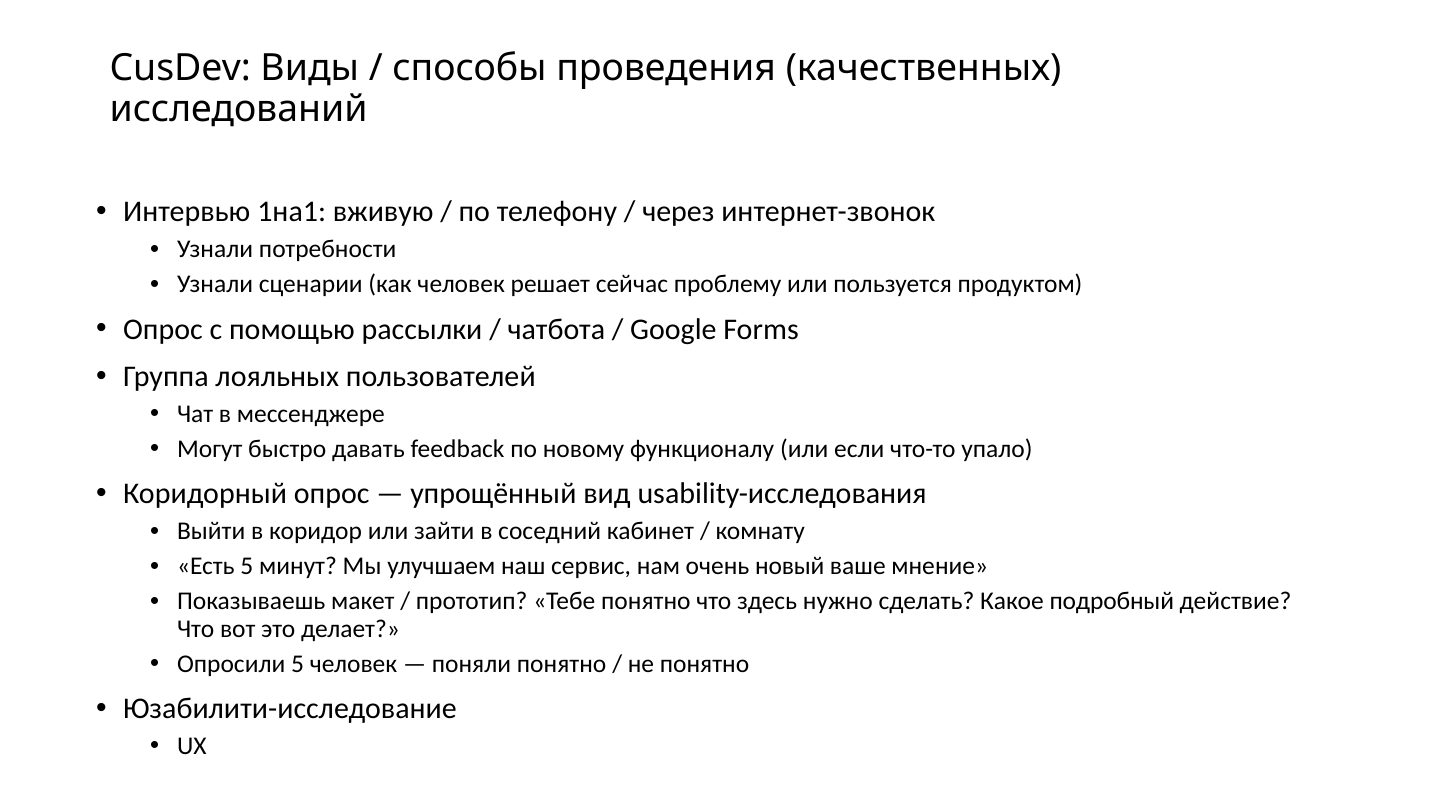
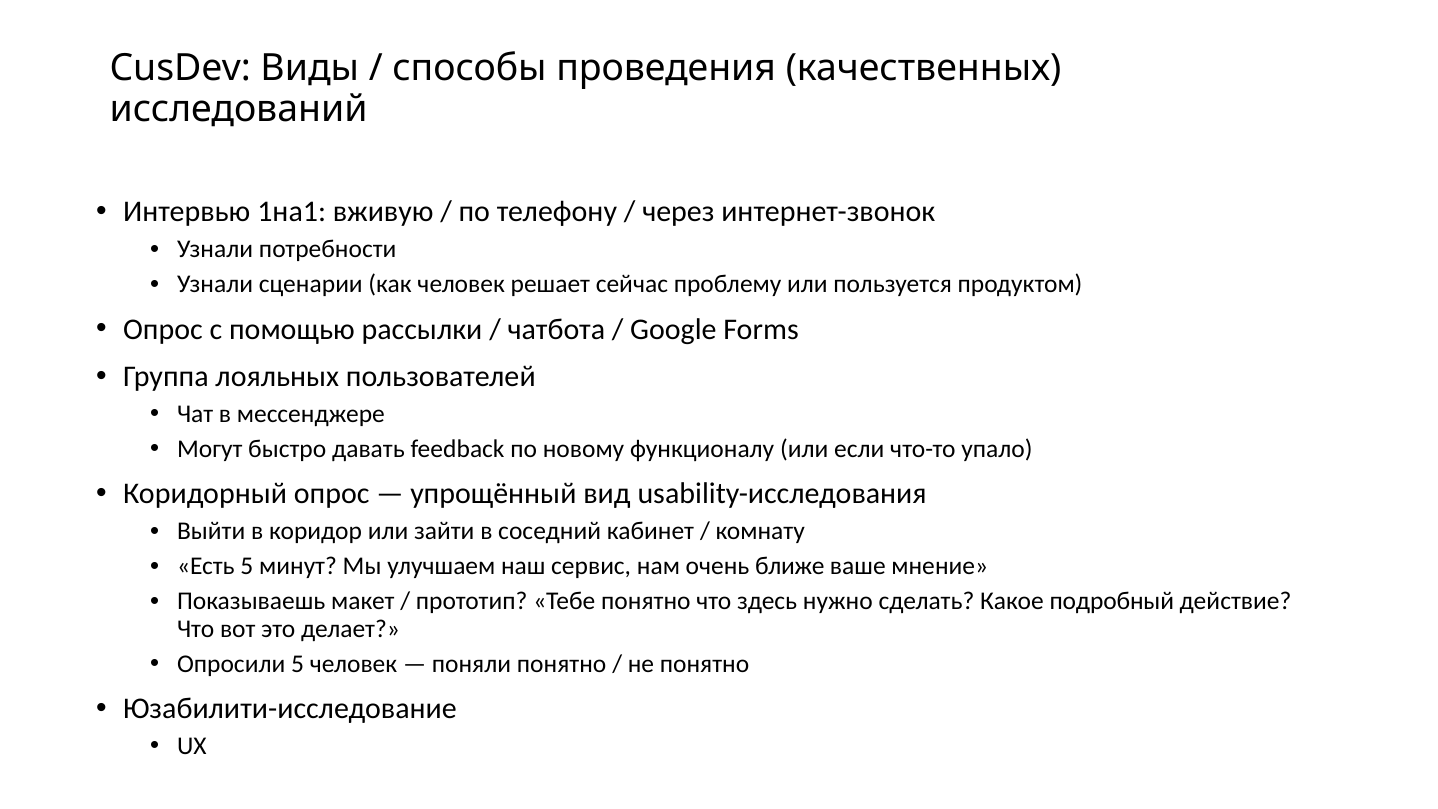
новый: новый -> ближе (790, 566)
